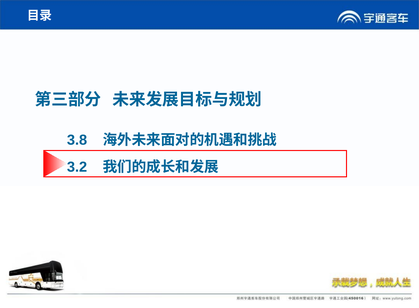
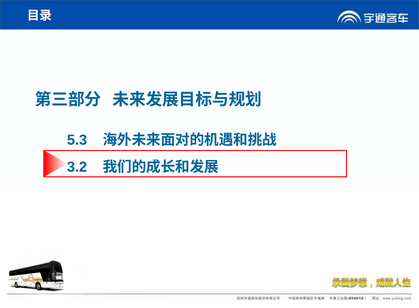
3.8: 3.8 -> 5.3 (77, 140)
